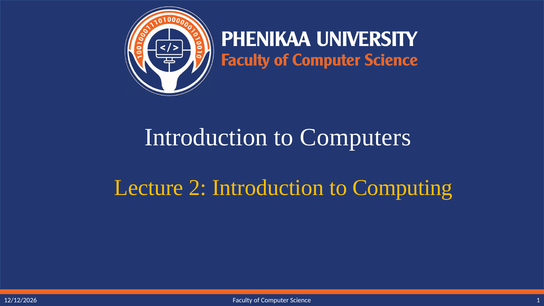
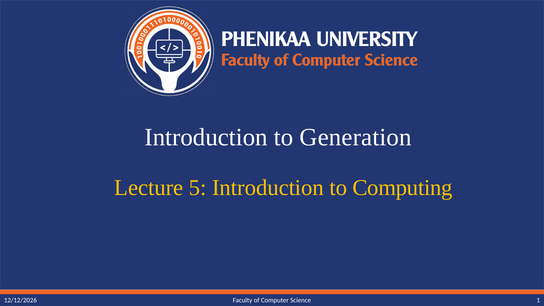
Computers: Computers -> Generation (356, 137)
2: 2 -> 5 (198, 188)
